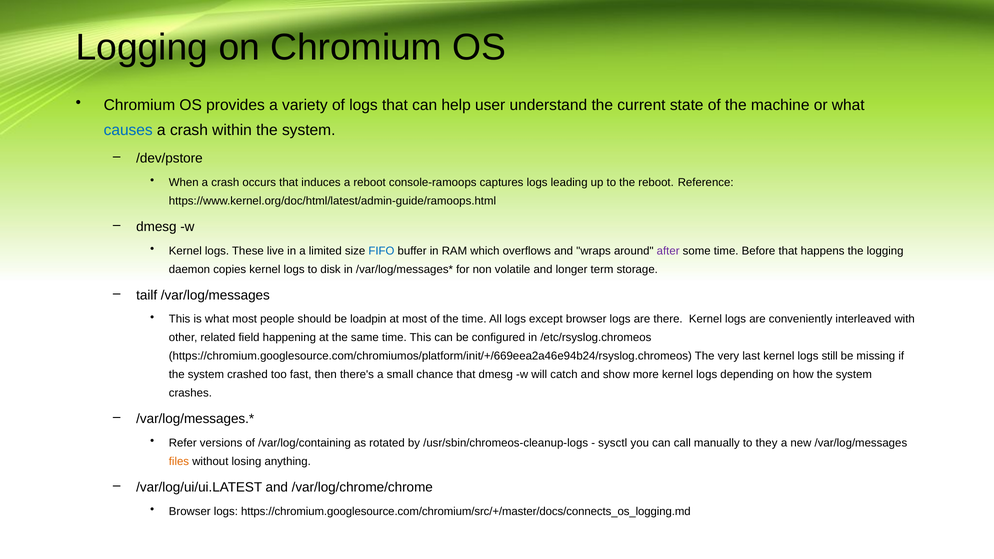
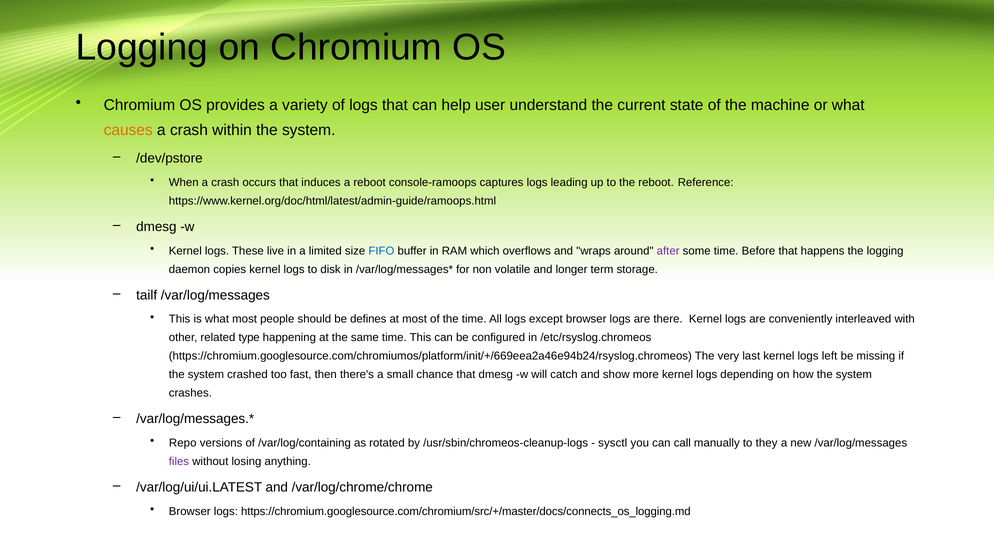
causes colour: blue -> orange (128, 130)
loadpin: loadpin -> defines (368, 319)
field: field -> type (249, 338)
still: still -> left (830, 356)
Refer: Refer -> Repo (183, 443)
files colour: orange -> purple (179, 462)
